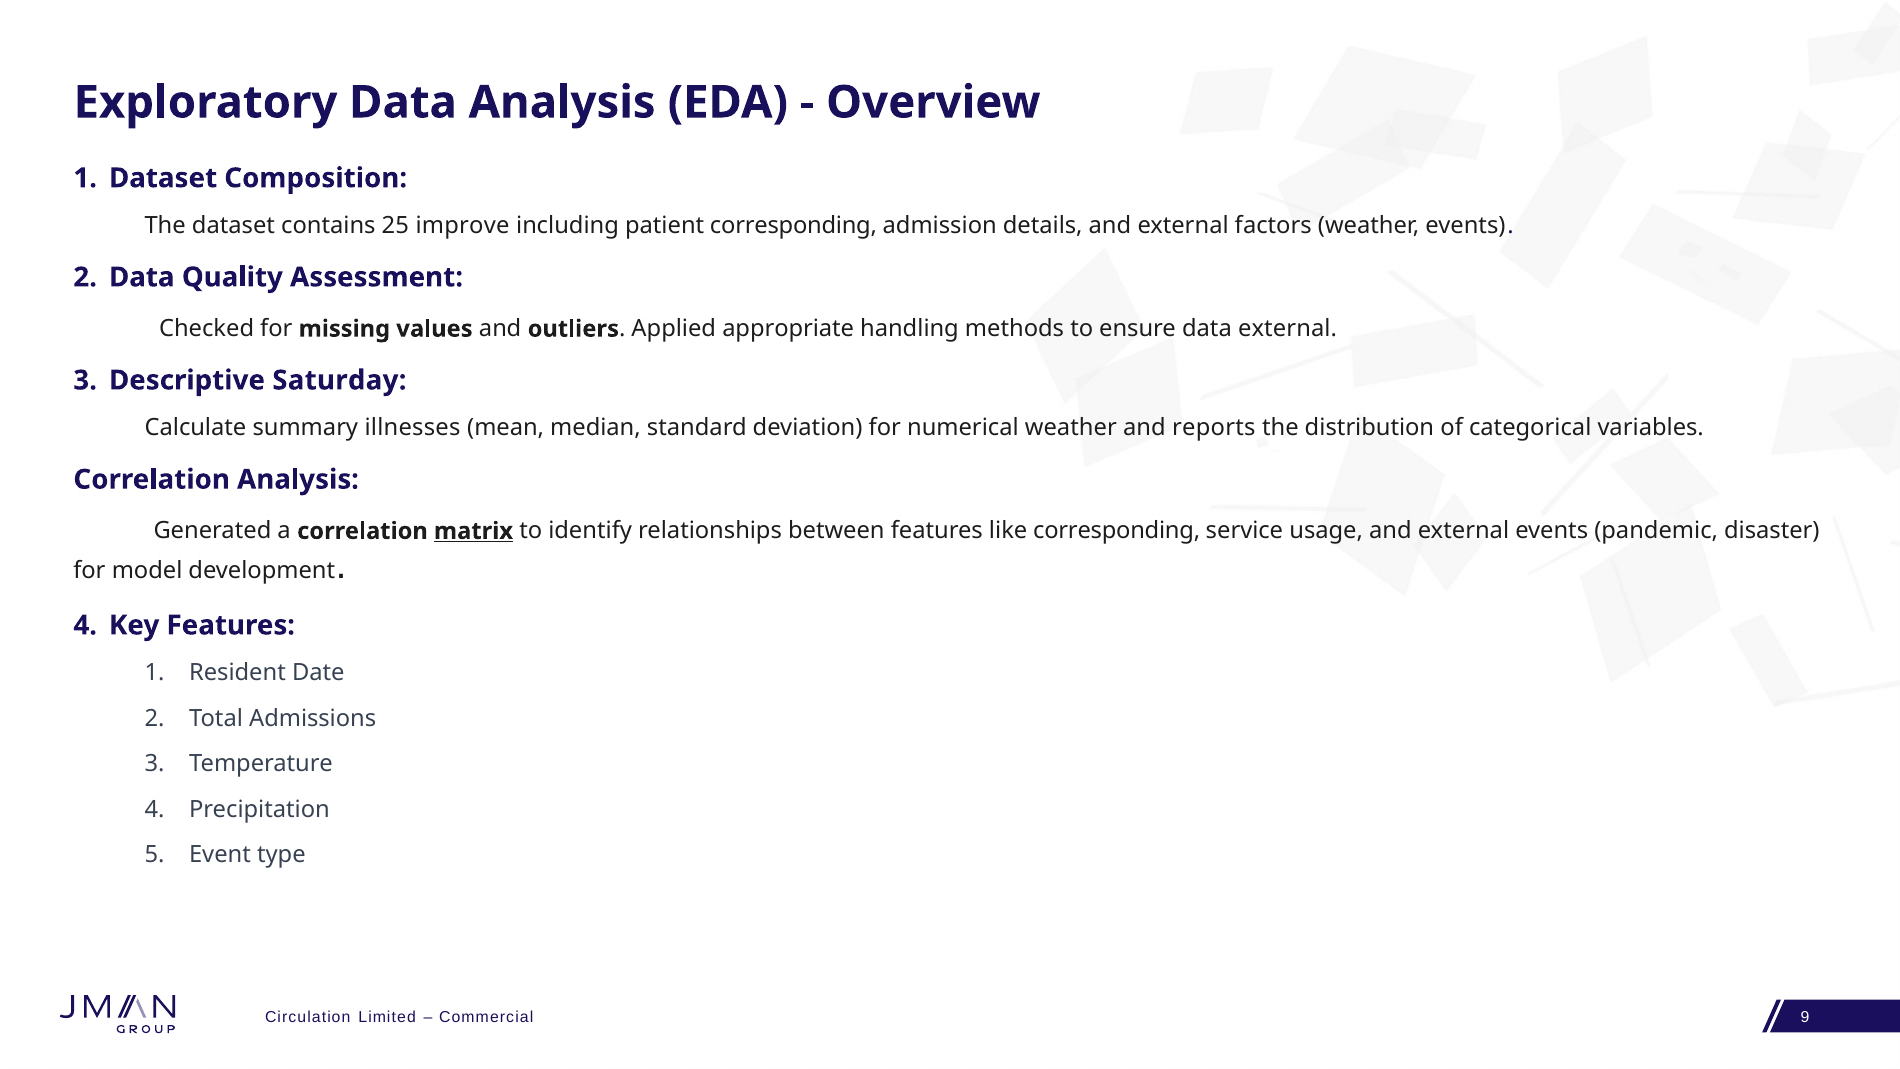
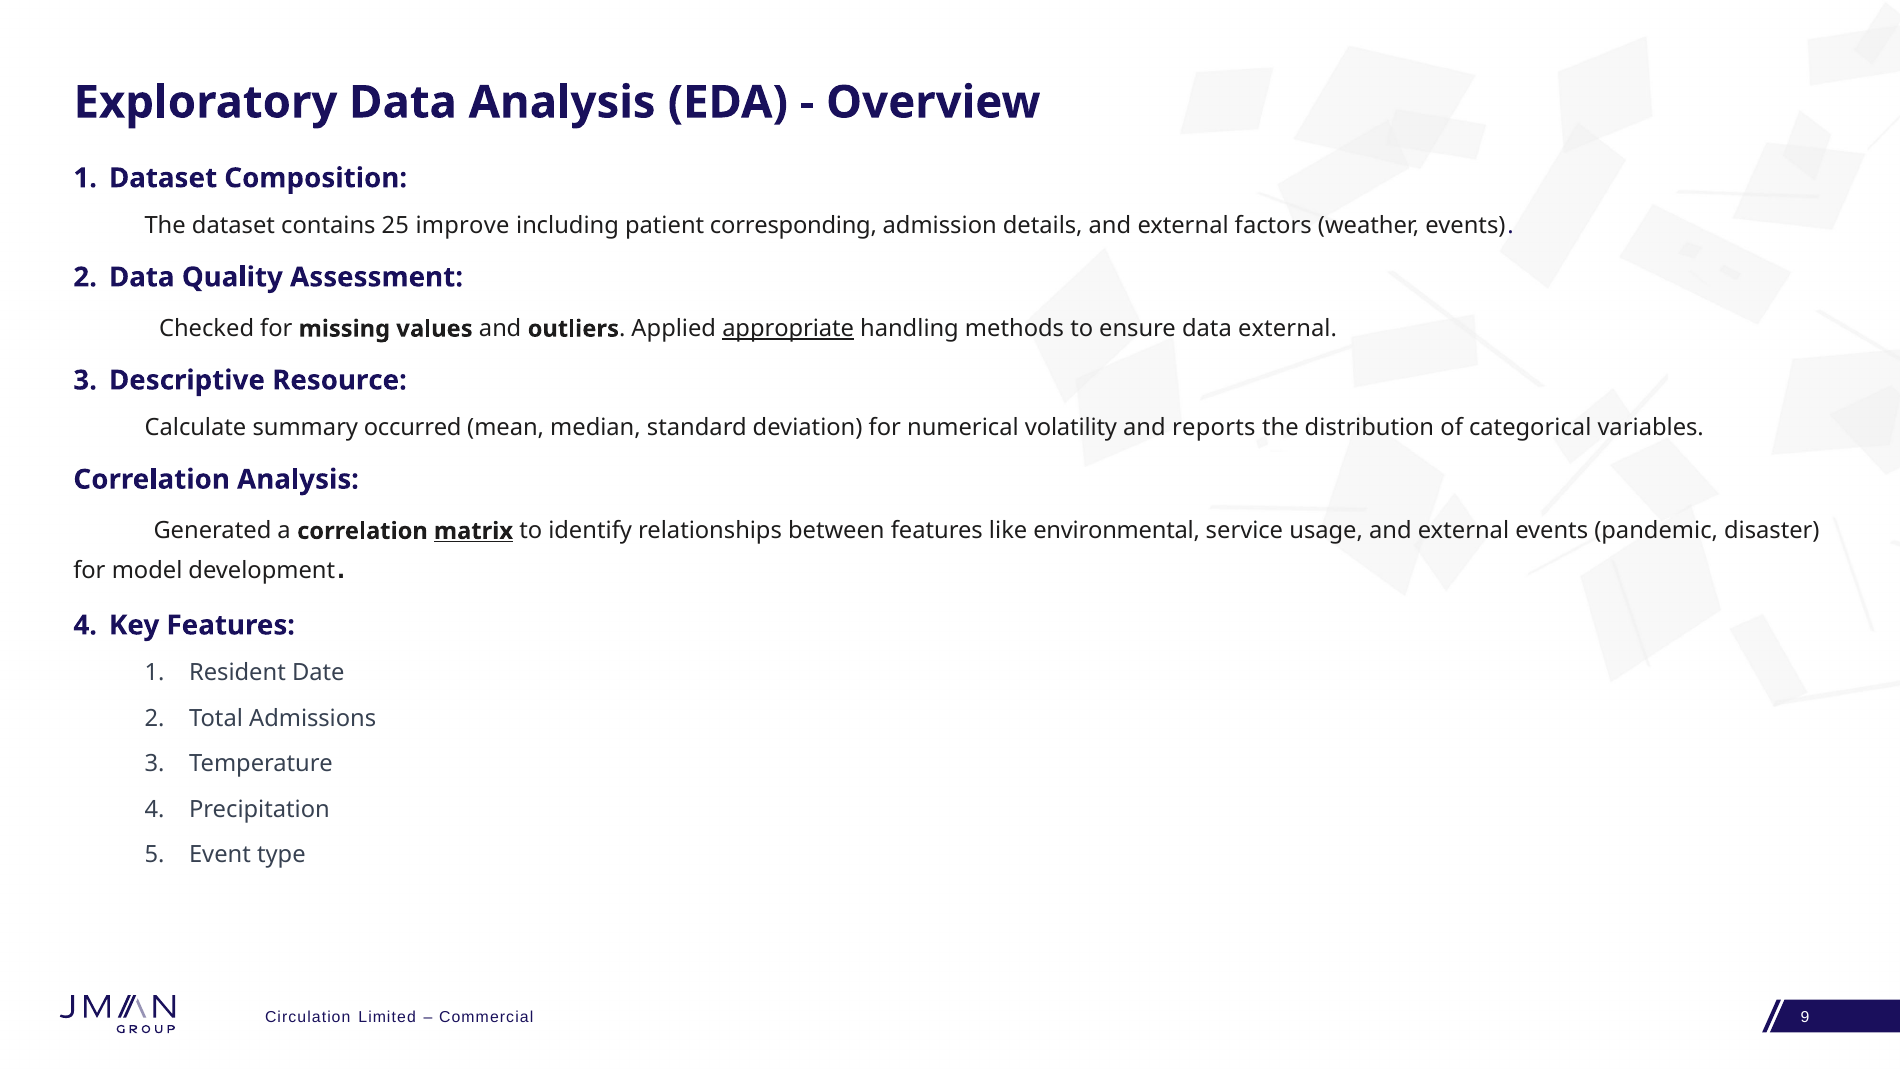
appropriate underline: none -> present (788, 329)
Saturday: Saturday -> Resource (340, 380)
illnesses: illnesses -> occurred (413, 428)
numerical weather: weather -> volatility (1071, 428)
like corresponding: corresponding -> environmental (1117, 531)
